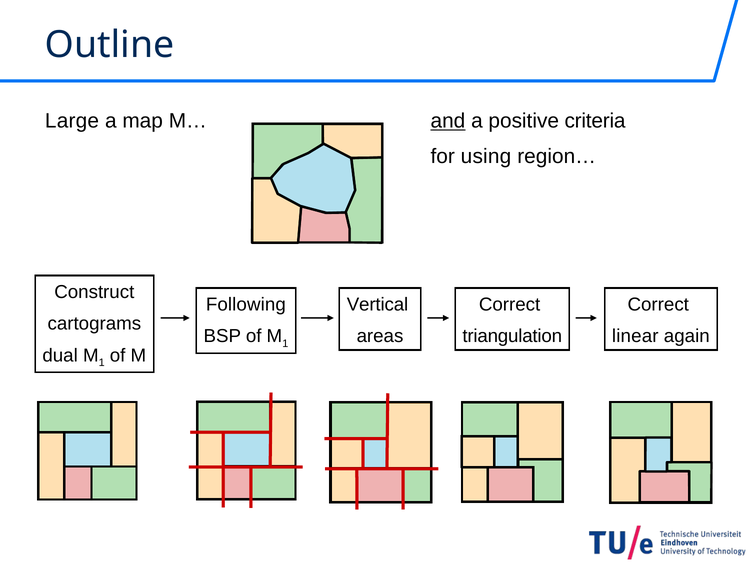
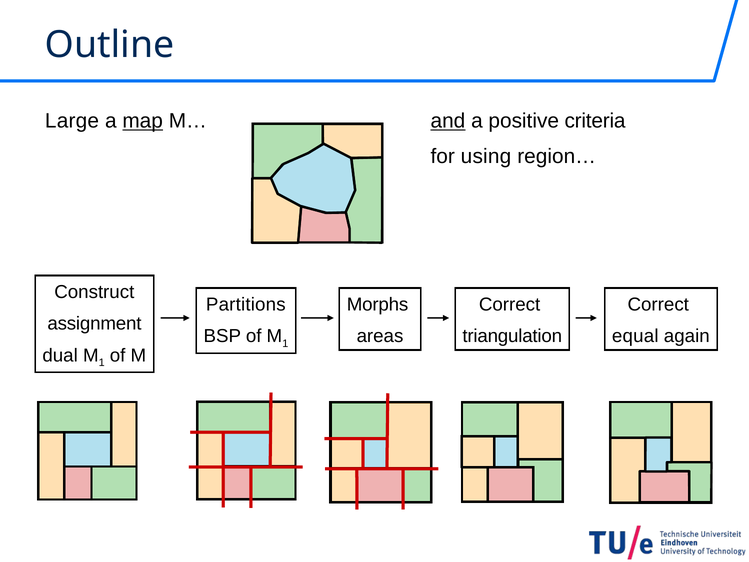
map underline: none -> present (143, 121)
Following: Following -> Partitions (246, 304)
Vertical: Vertical -> Morphs (378, 304)
cartograms: cartograms -> assignment (94, 324)
linear: linear -> equal (635, 336)
